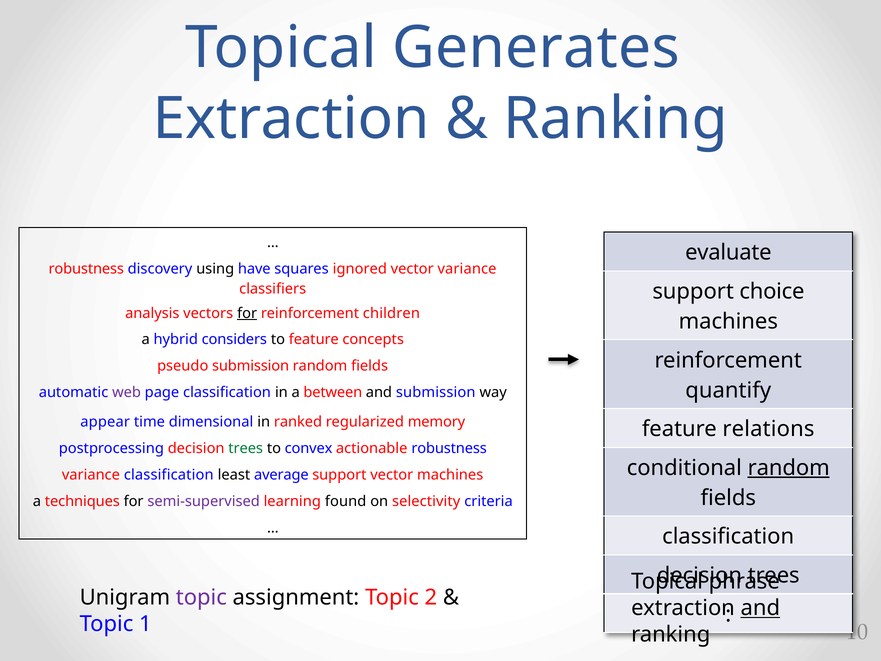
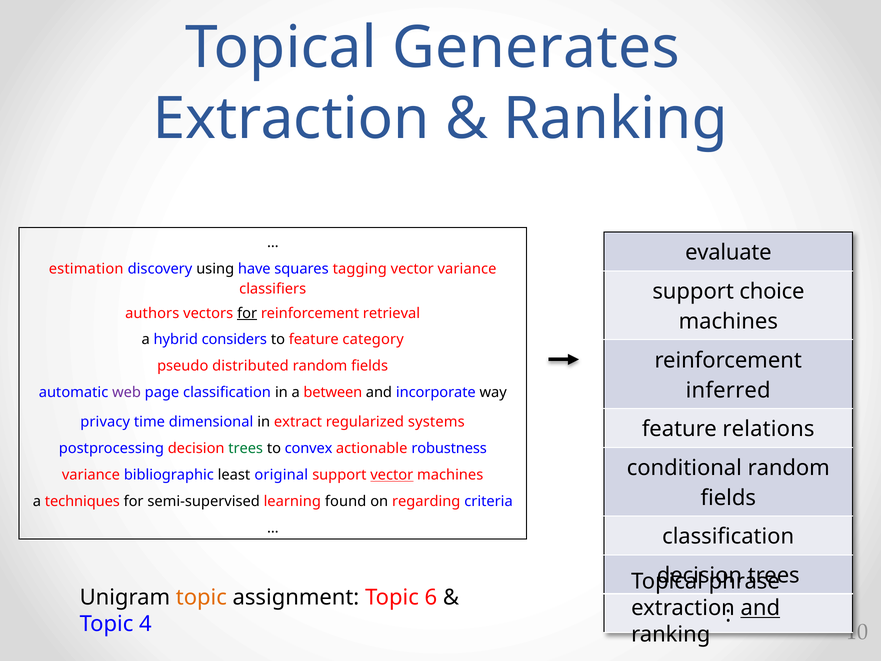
robustness: robustness -> estimation (86, 269)
ignored: ignored -> tagging (360, 269)
analysis: analysis -> authors (152, 313)
children: children -> retrieval (391, 313)
concepts: concepts -> category (373, 340)
pseudo submission: submission -> distributed (250, 366)
quantify: quantify -> inferred (728, 390)
and submission: submission -> incorporate (436, 392)
appear: appear -> privacy (105, 422)
ranked: ranked -> extract (298, 422)
memory: memory -> systems (436, 422)
random underline: present -> none (789, 468)
variance classification: classification -> bibliographic (169, 475)
average: average -> original (281, 475)
vector underline: none -> present (392, 475)
semi-supervised colour: purple -> black (204, 501)
selectivity: selectivity -> regarding (426, 501)
topic colour: purple -> orange (201, 597)
2: 2 -> 6 (431, 597)
1: 1 -> 4 (145, 624)
